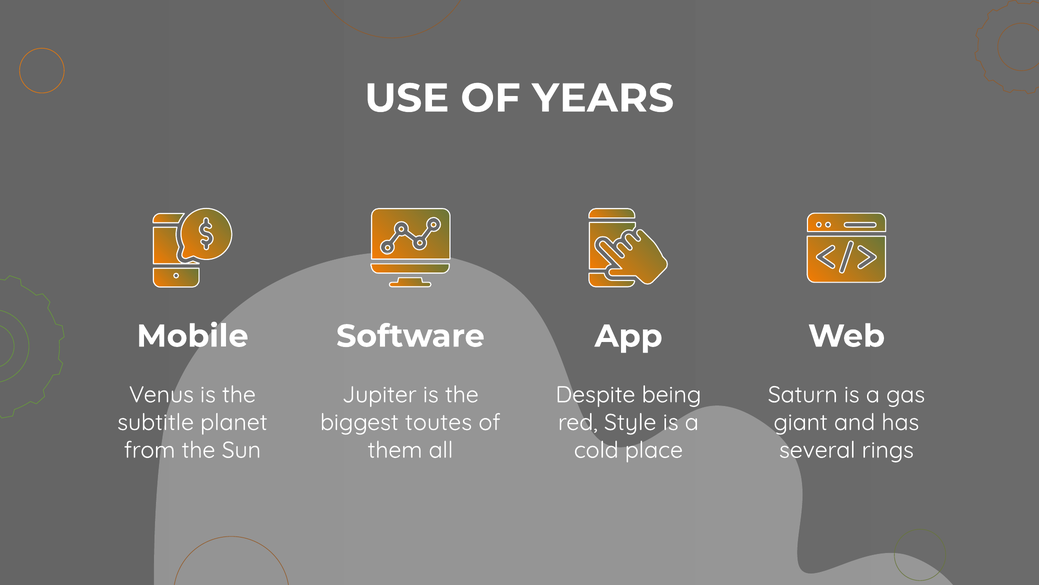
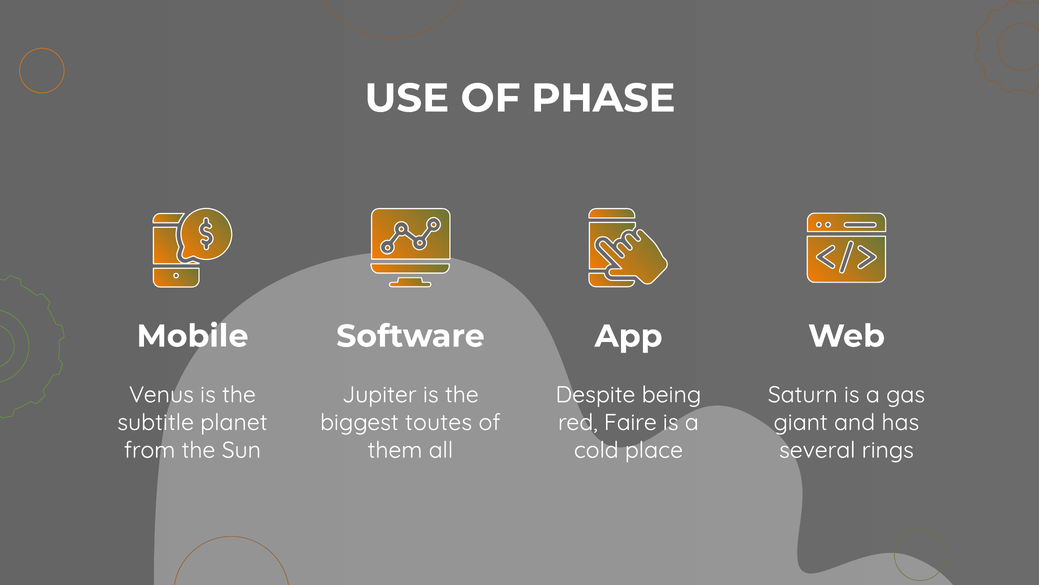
YEARS: YEARS -> PHASE (603, 98)
Style: Style -> Faire (630, 422)
